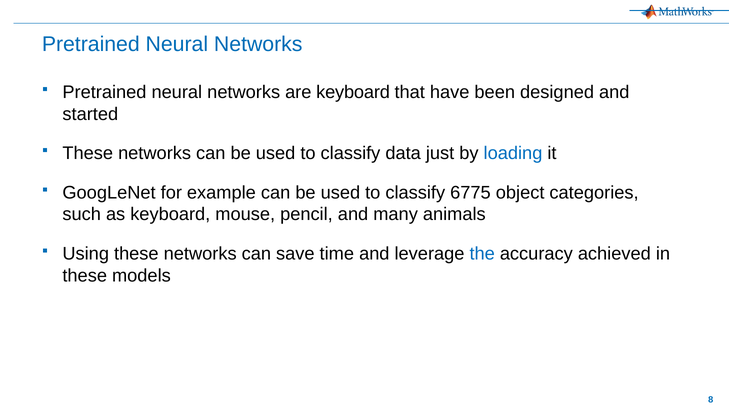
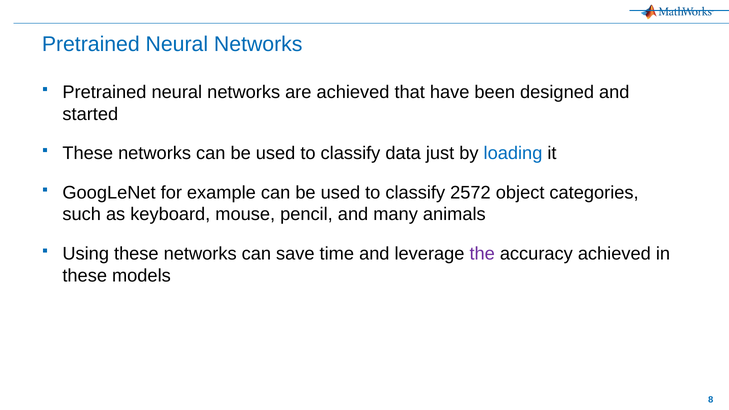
are keyboard: keyboard -> achieved (353, 92)
6775: 6775 -> 2572 (470, 193)
the colour: blue -> purple (482, 254)
